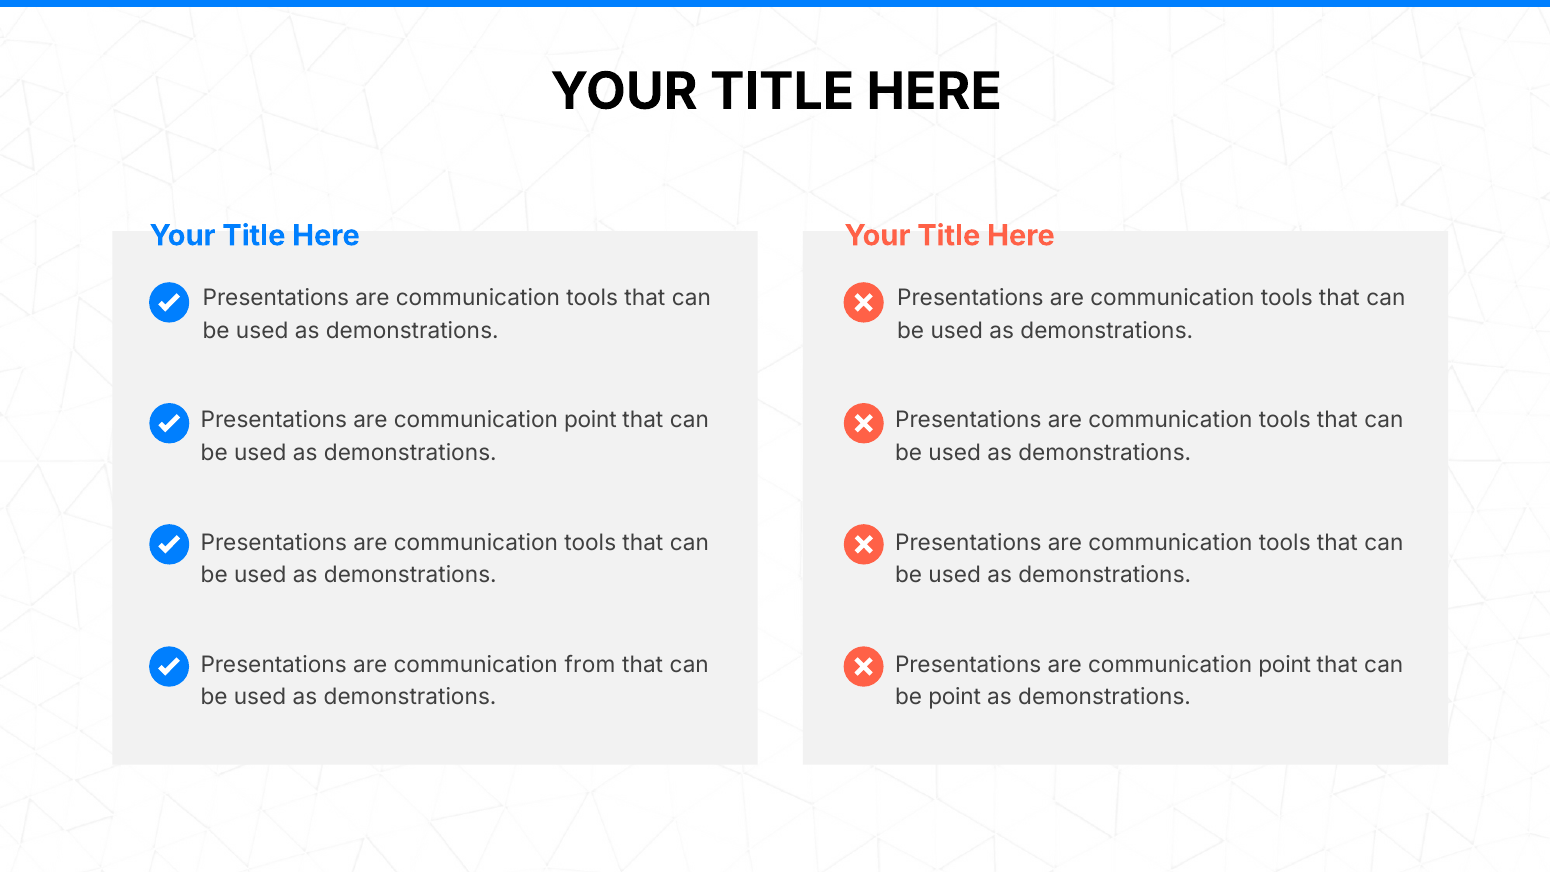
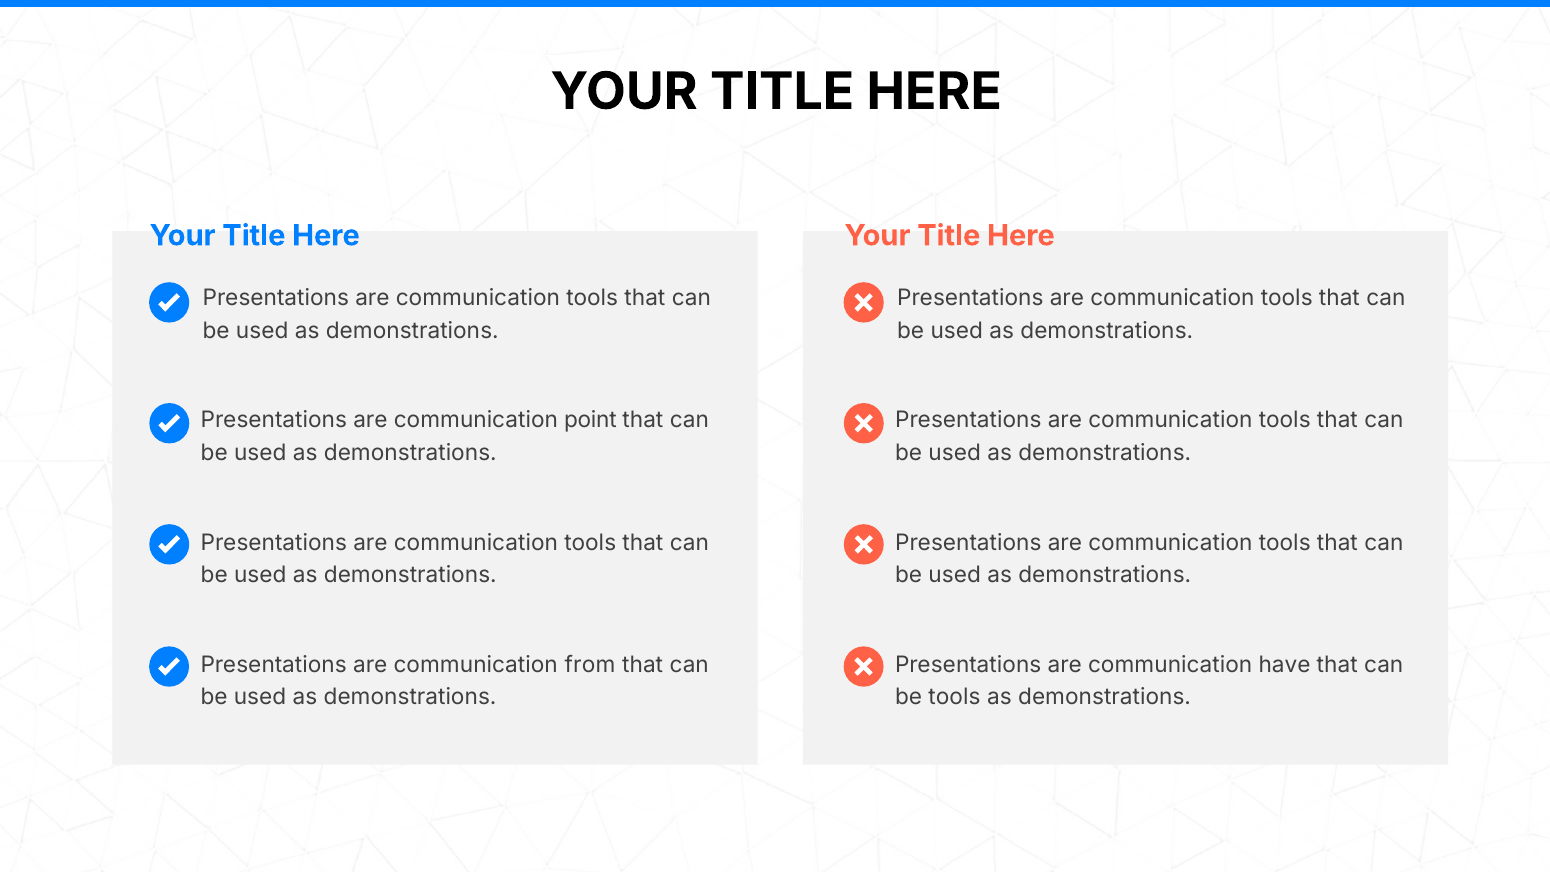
point: point -> have (1285, 665)
be point: point -> tools (954, 697)
